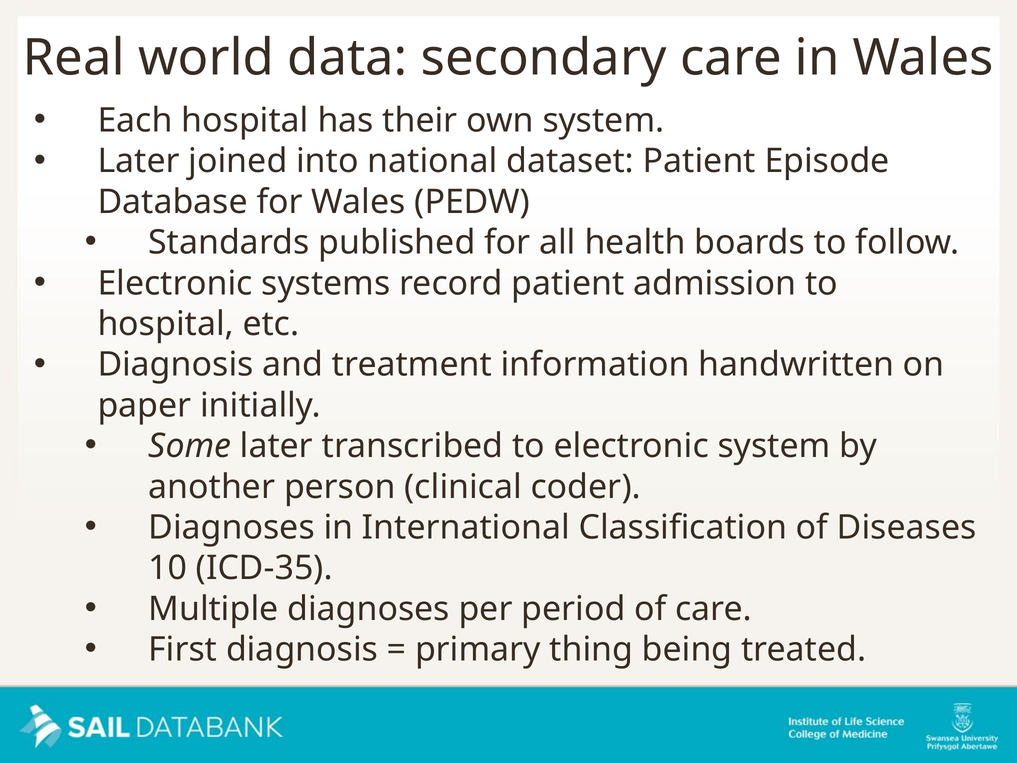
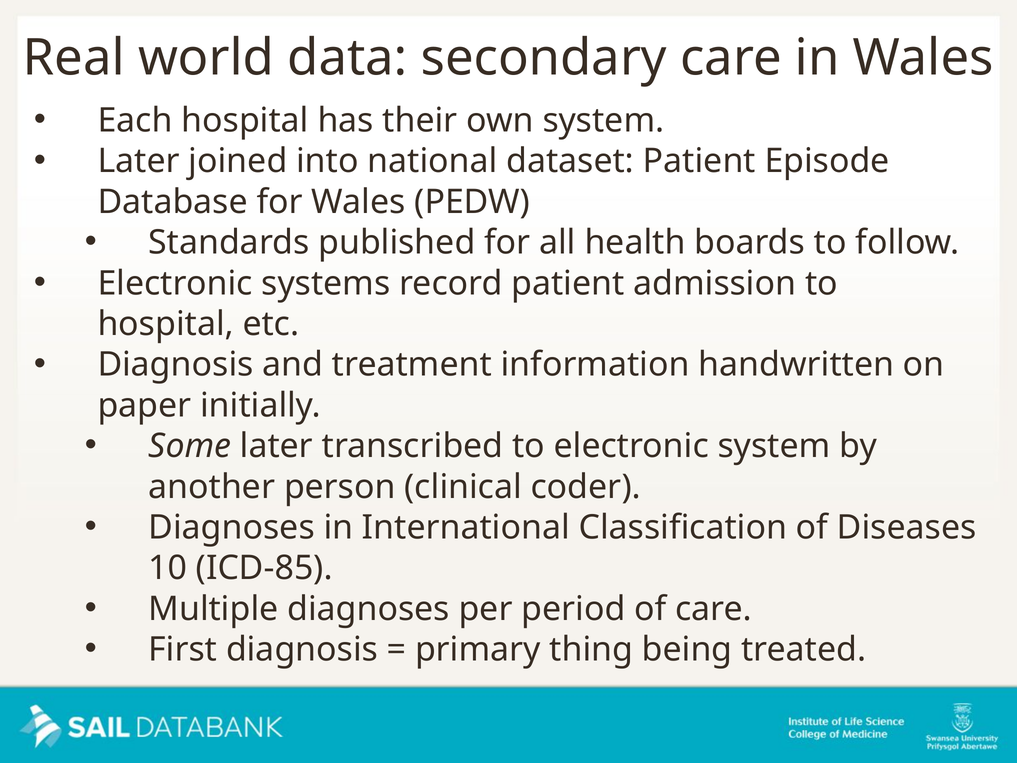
ICD-35: ICD-35 -> ICD-85 (264, 568)
